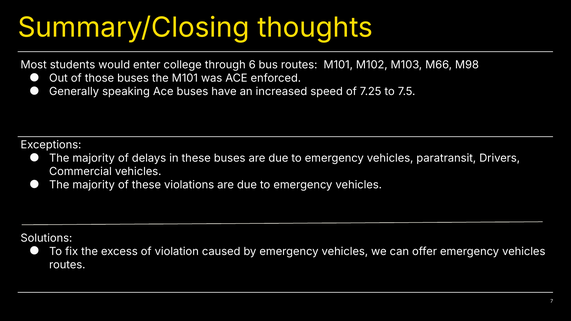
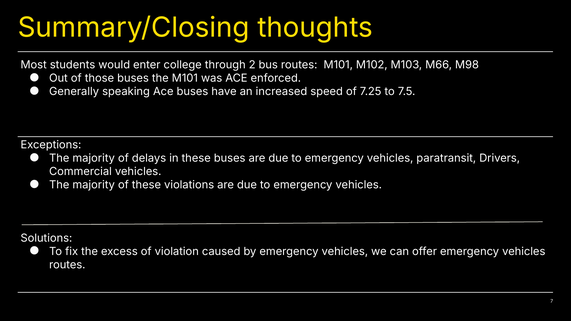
6: 6 -> 2 (252, 65)
